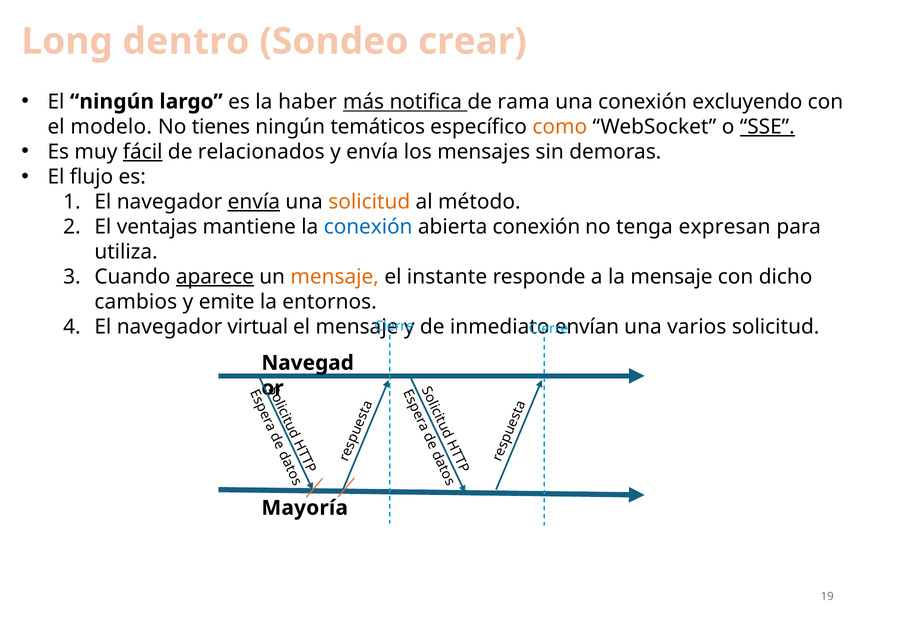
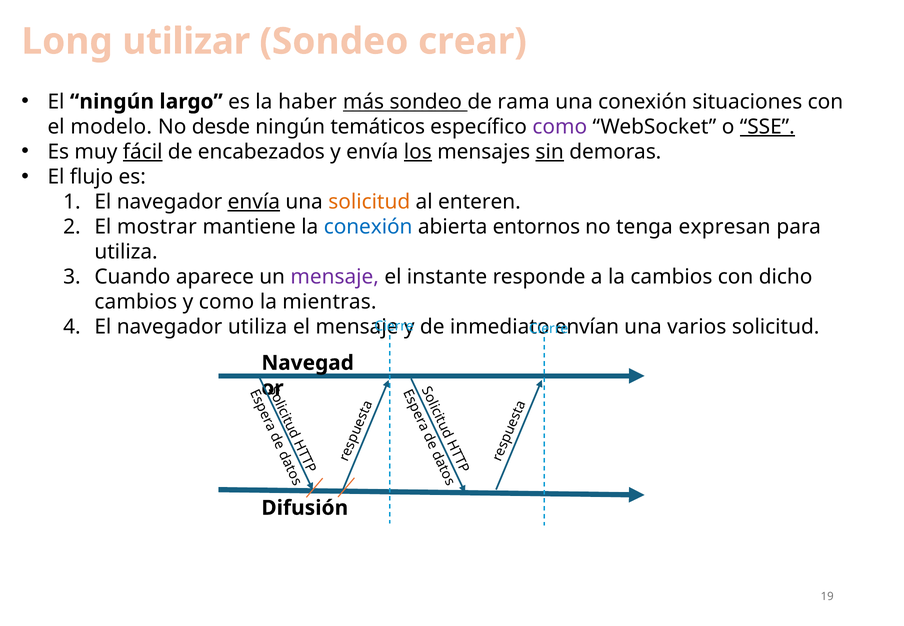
dentro: dentro -> utilizar (186, 41)
más notifica: notifica -> sondeo (426, 102)
excluyendo: excluyendo -> situaciones (747, 102)
tienes: tienes -> desde (221, 127)
como colour: orange -> purple (560, 127)
relacionados: relacionados -> encabezados (261, 152)
los underline: none -> present (418, 152)
sin underline: none -> present (550, 152)
método: método -> enteren (479, 202)
ventajas: ventajas -> mostrar (157, 227)
abierta conexión: conexión -> entornos (536, 227)
aparece underline: present -> none (215, 277)
mensaje colour: orange -> purple (335, 277)
la mensaje: mensaje -> cambios (671, 277)
y emite: emite -> como (227, 302)
entornos: entornos -> mientras (329, 302)
navegador virtual: virtual -> utiliza (258, 327)
Mayoría: Mayoría -> Difusión (305, 508)
